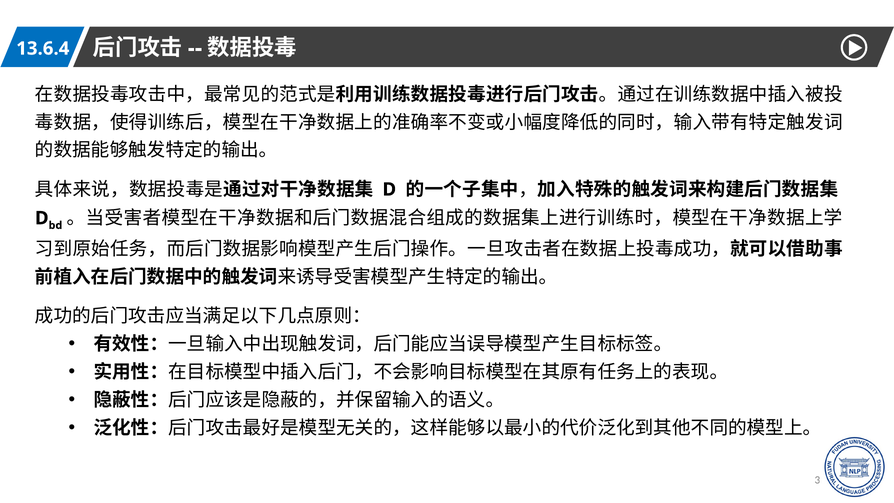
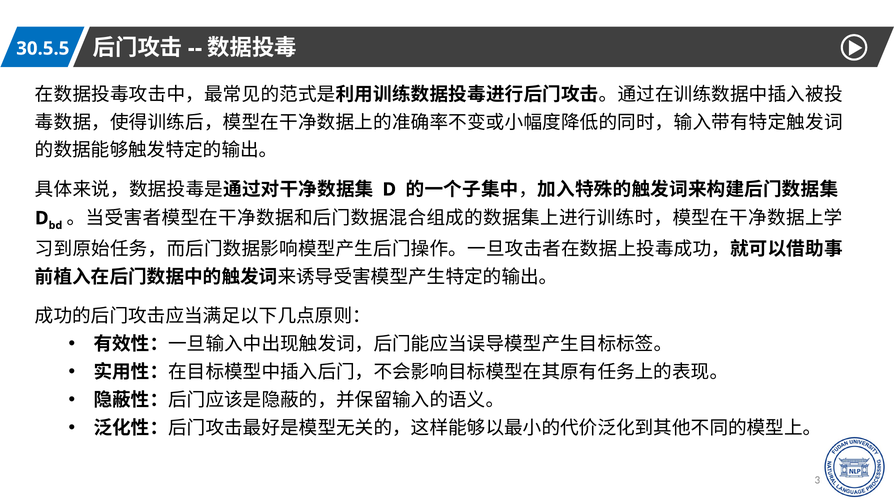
13.6.4: 13.6.4 -> 30.5.5 (43, 48)
